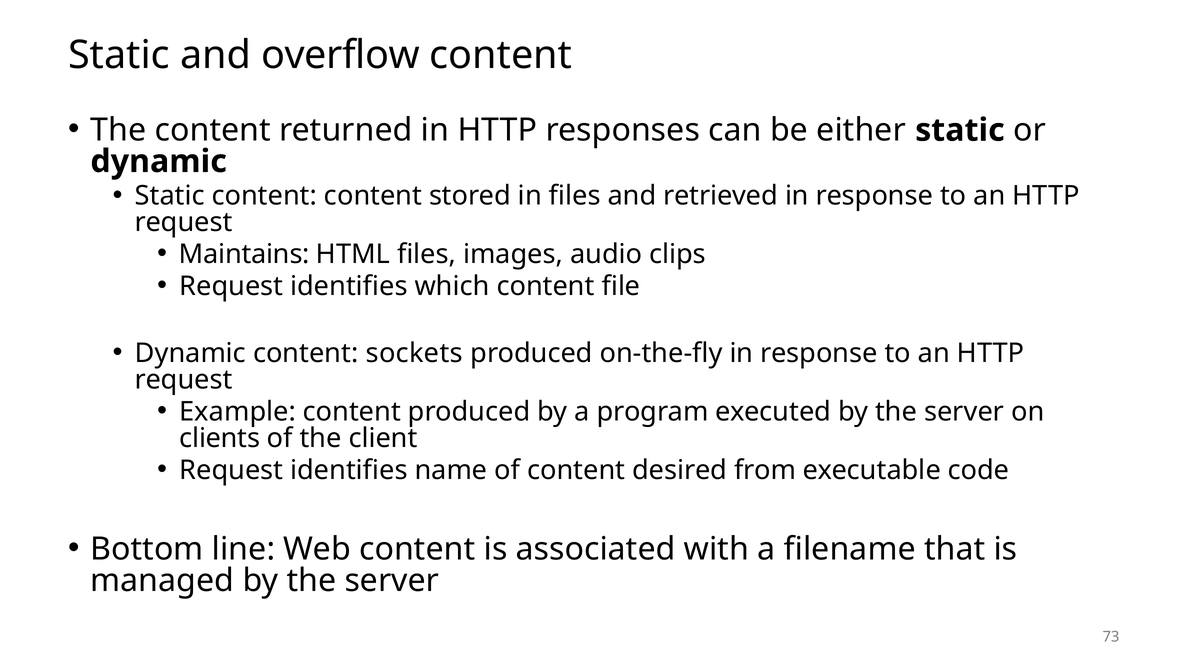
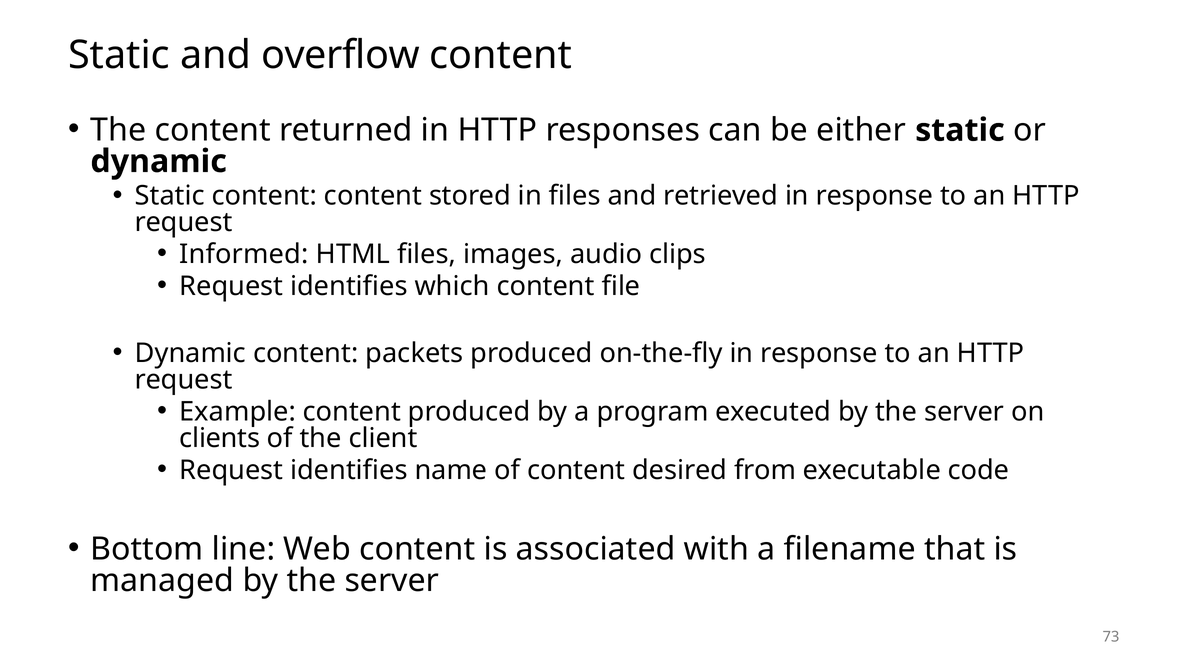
Maintains: Maintains -> Informed (244, 254)
sockets: sockets -> packets (414, 353)
